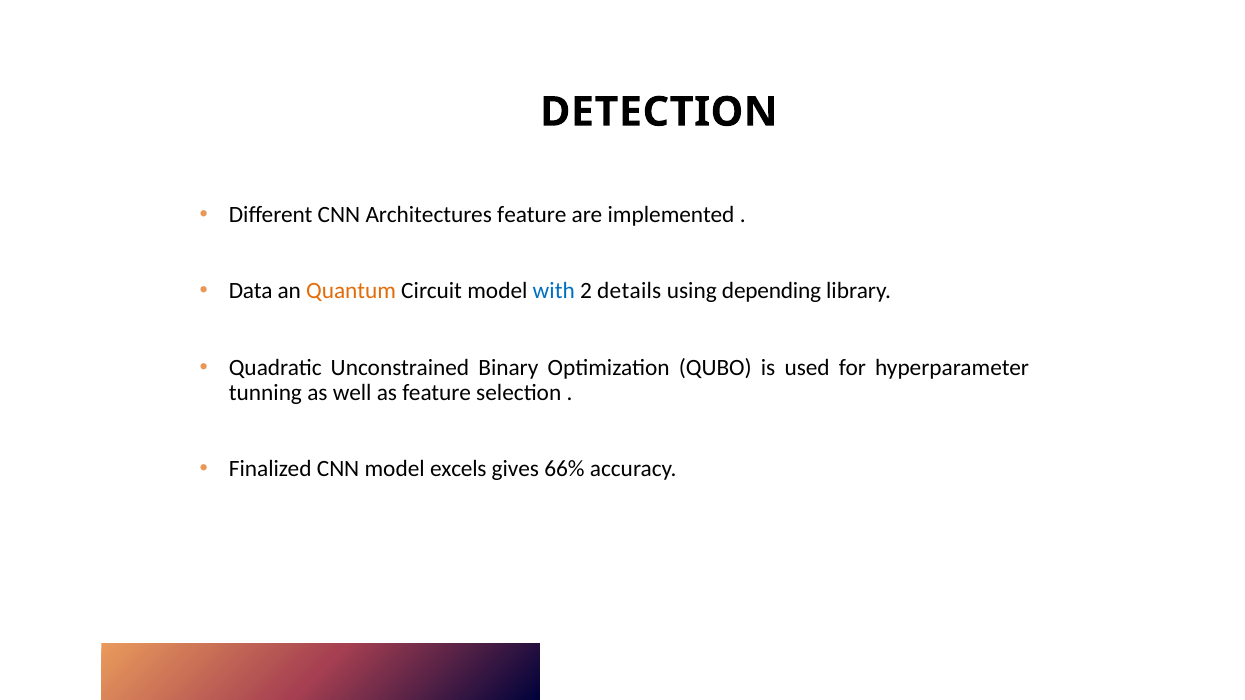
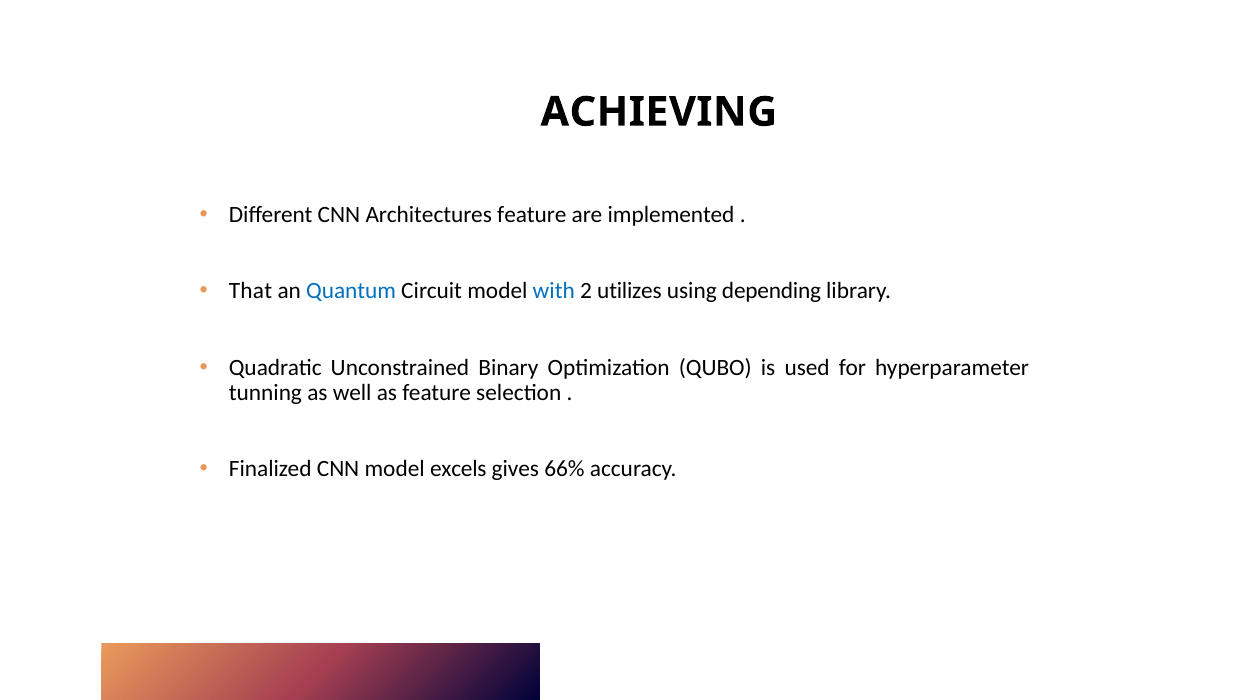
DETECTION: DETECTION -> ACHIEVING (659, 112)
Data: Data -> That (251, 291)
Quantum colour: orange -> blue (351, 291)
details: details -> utilizes (629, 291)
